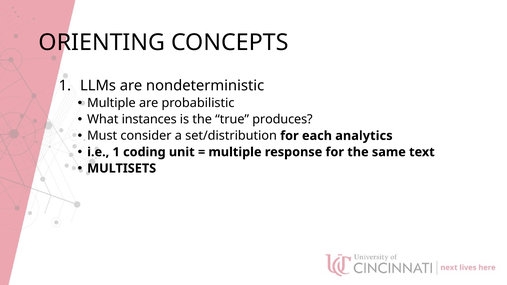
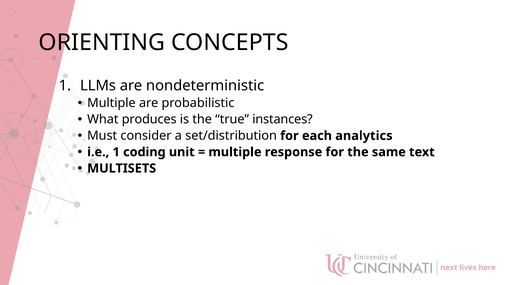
instances: instances -> produces (149, 120)
produces: produces -> instances (282, 120)
